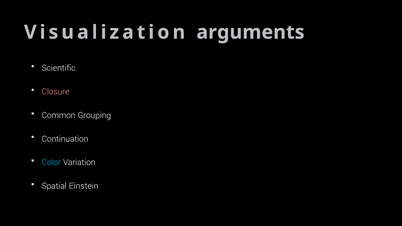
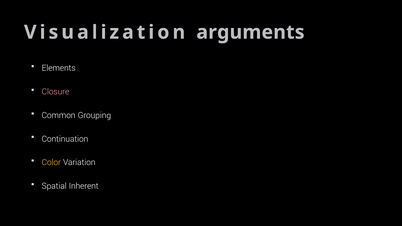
Scientific: Scientific -> Elements (59, 68)
Color colour: light blue -> yellow (51, 162)
Einstein: Einstein -> Inherent (84, 186)
